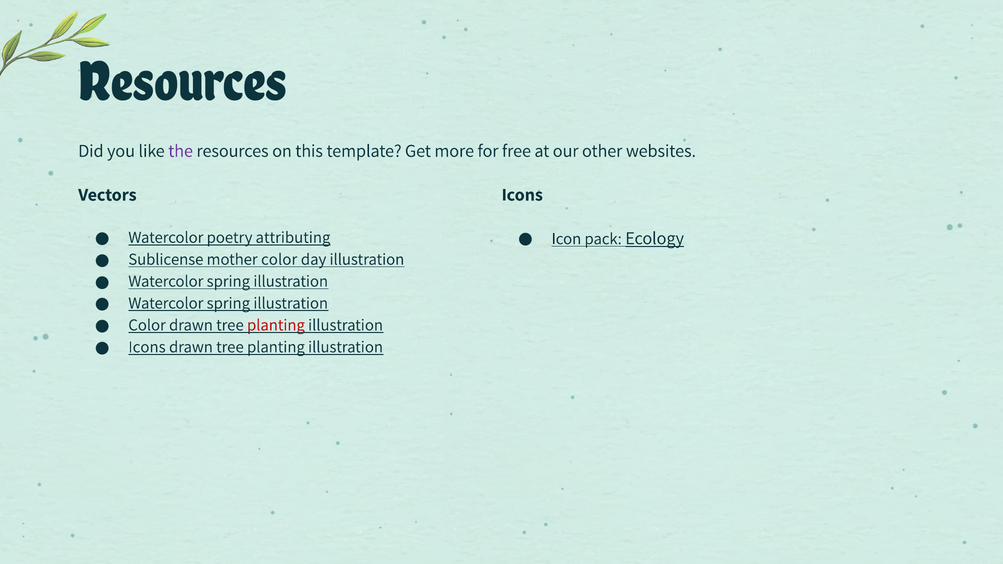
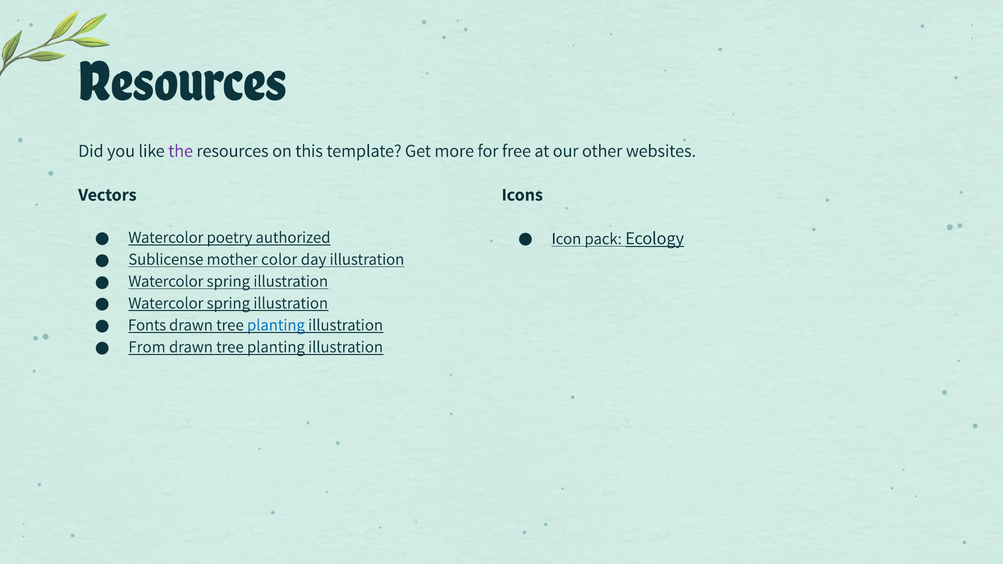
attributing: attributing -> authorized (293, 237)
Color: Color -> Fonts (147, 325)
planting colour: red -> blue (276, 325)
Icons: Icons -> From (147, 347)
